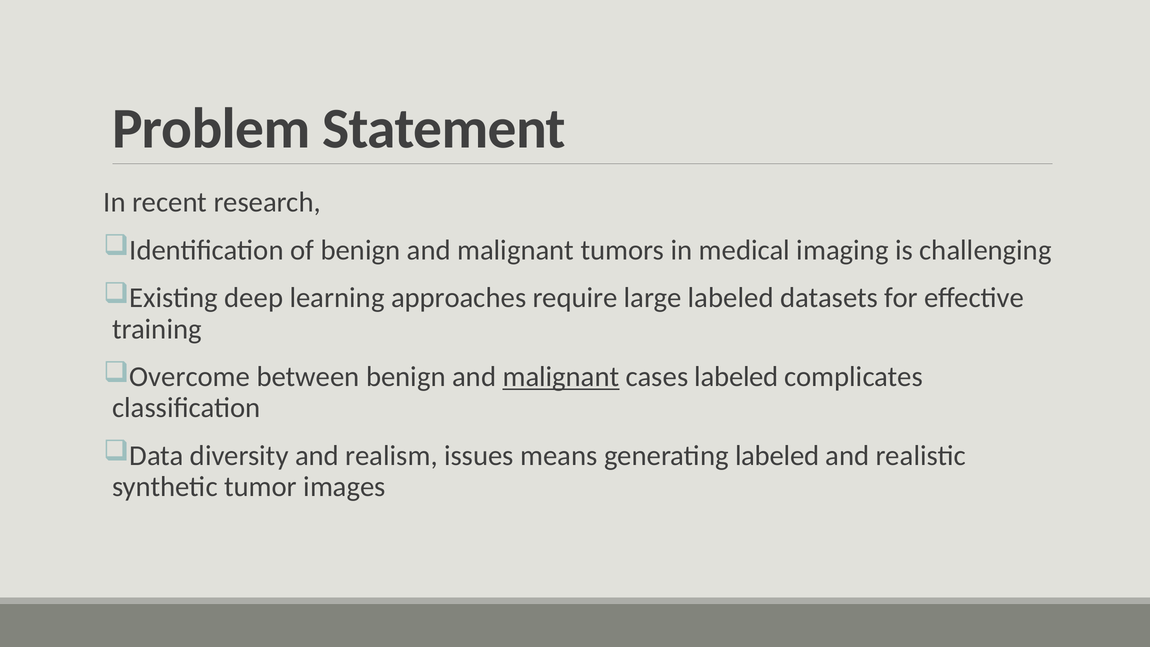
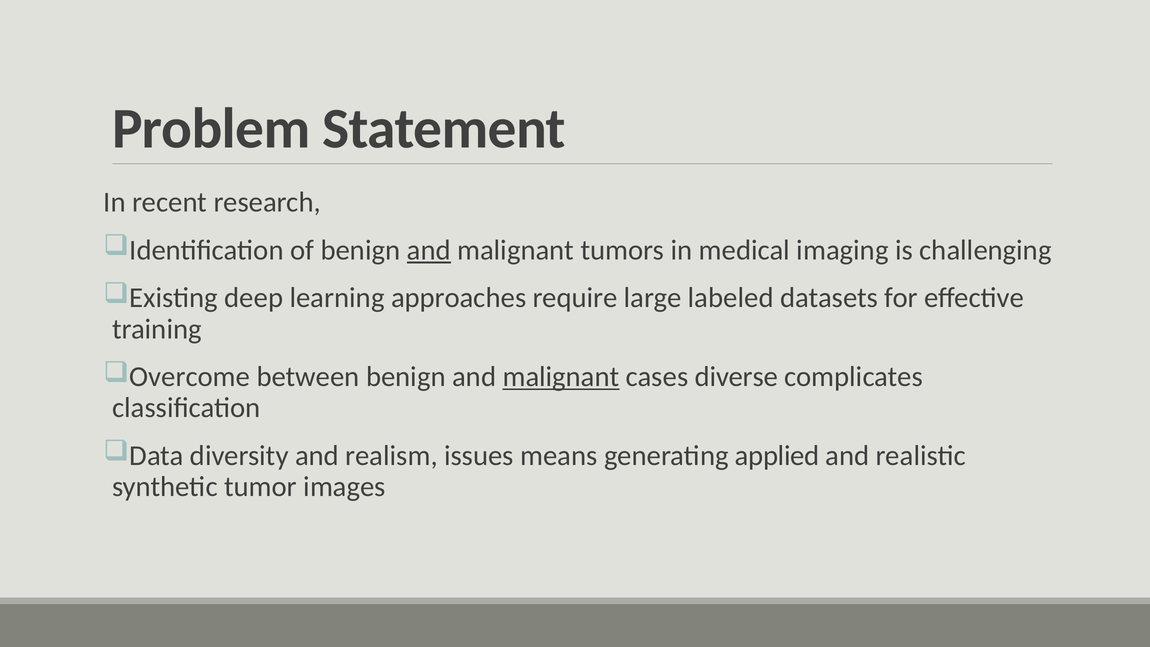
and underline: none -> present (429, 250)
cases labeled: labeled -> diverse (736, 377)
generating labeled: labeled -> applied (777, 456)
